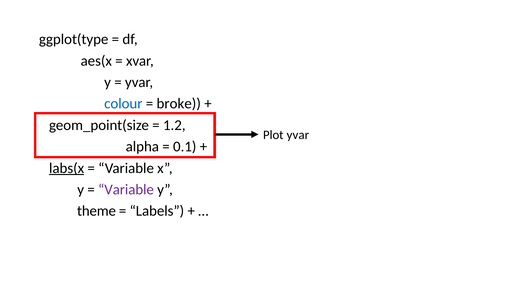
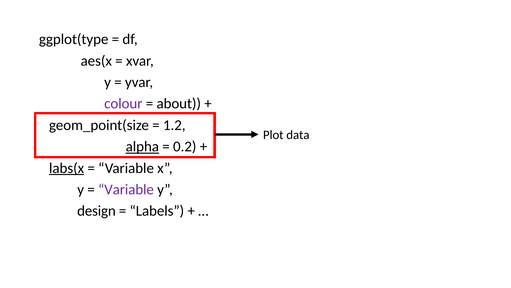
colour colour: blue -> purple (123, 103)
broke: broke -> about (179, 103)
Plot yvar: yvar -> data (298, 135)
alpha underline: none -> present (142, 146)
0.1: 0.1 -> 0.2 (185, 146)
theme: theme -> design (96, 211)
